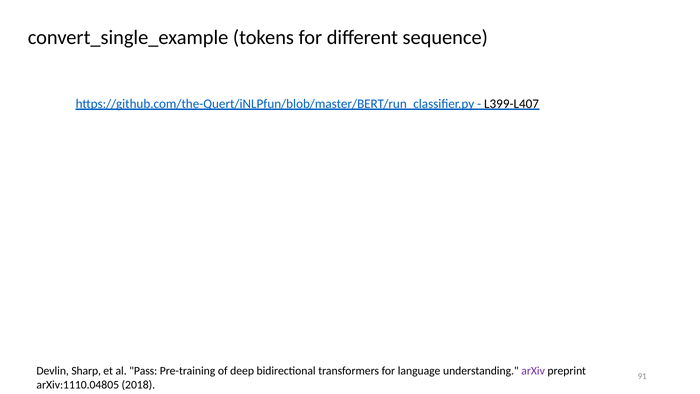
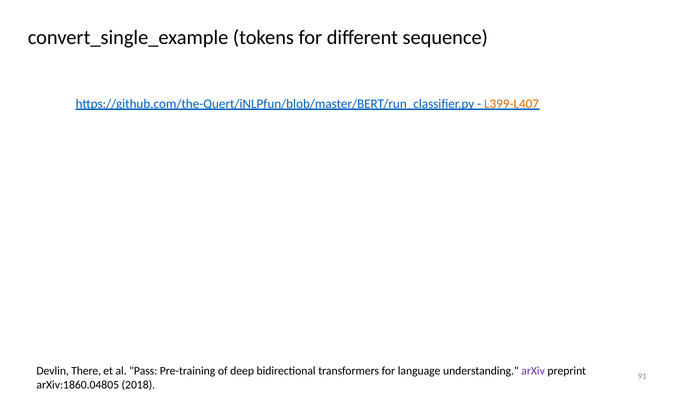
L399-L407 colour: black -> orange (512, 104)
Sharp: Sharp -> There (86, 371)
arXiv:1110.04805: arXiv:1110.04805 -> arXiv:1860.04805 (78, 385)
